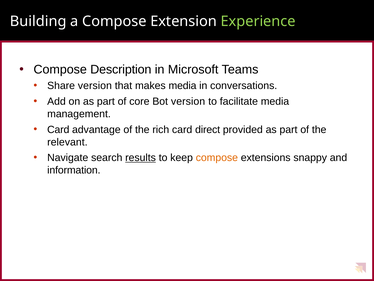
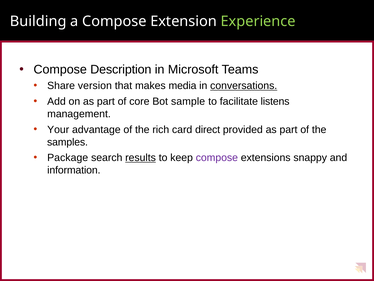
conversations underline: none -> present (244, 86)
Bot version: version -> sample (188, 101)
facilitate media: media -> listens (275, 101)
Card: Card -> Your (58, 129)
relevant: relevant -> samples (68, 142)
Navigate: Navigate -> Package (68, 157)
compose colour: orange -> purple (217, 157)
